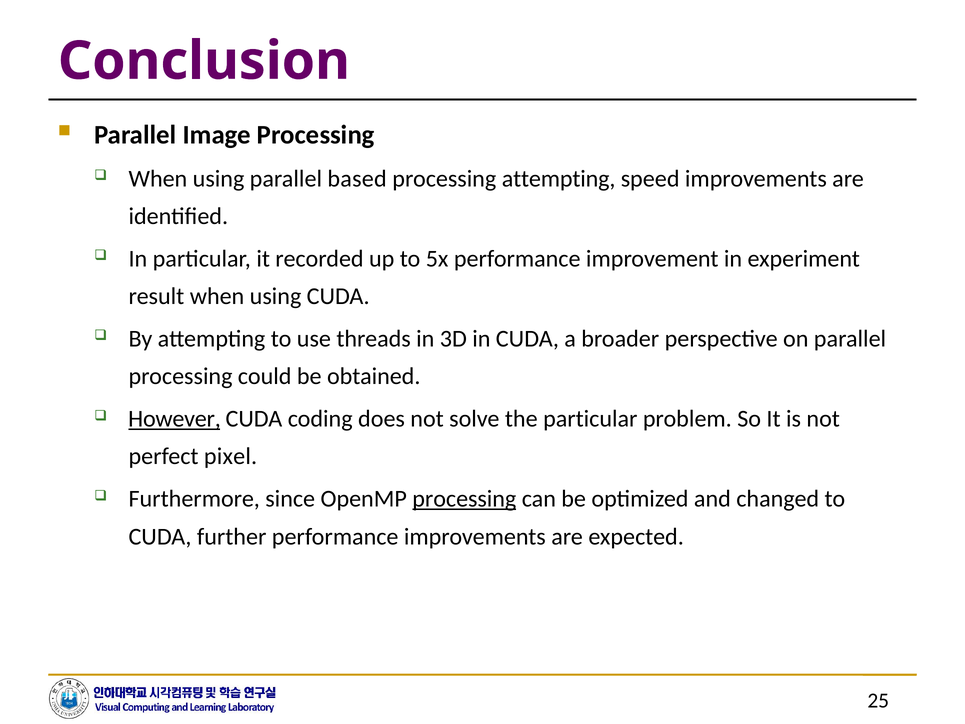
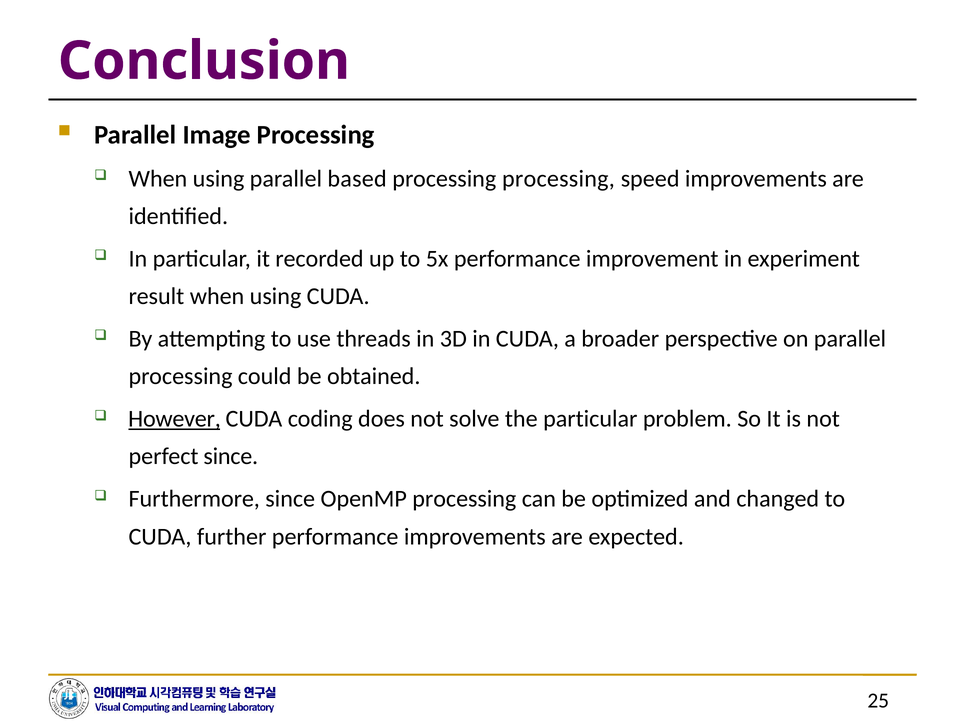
processing attempting: attempting -> processing (558, 179)
perfect pixel: pixel -> since (231, 456)
processing underline: present -> none (464, 499)
